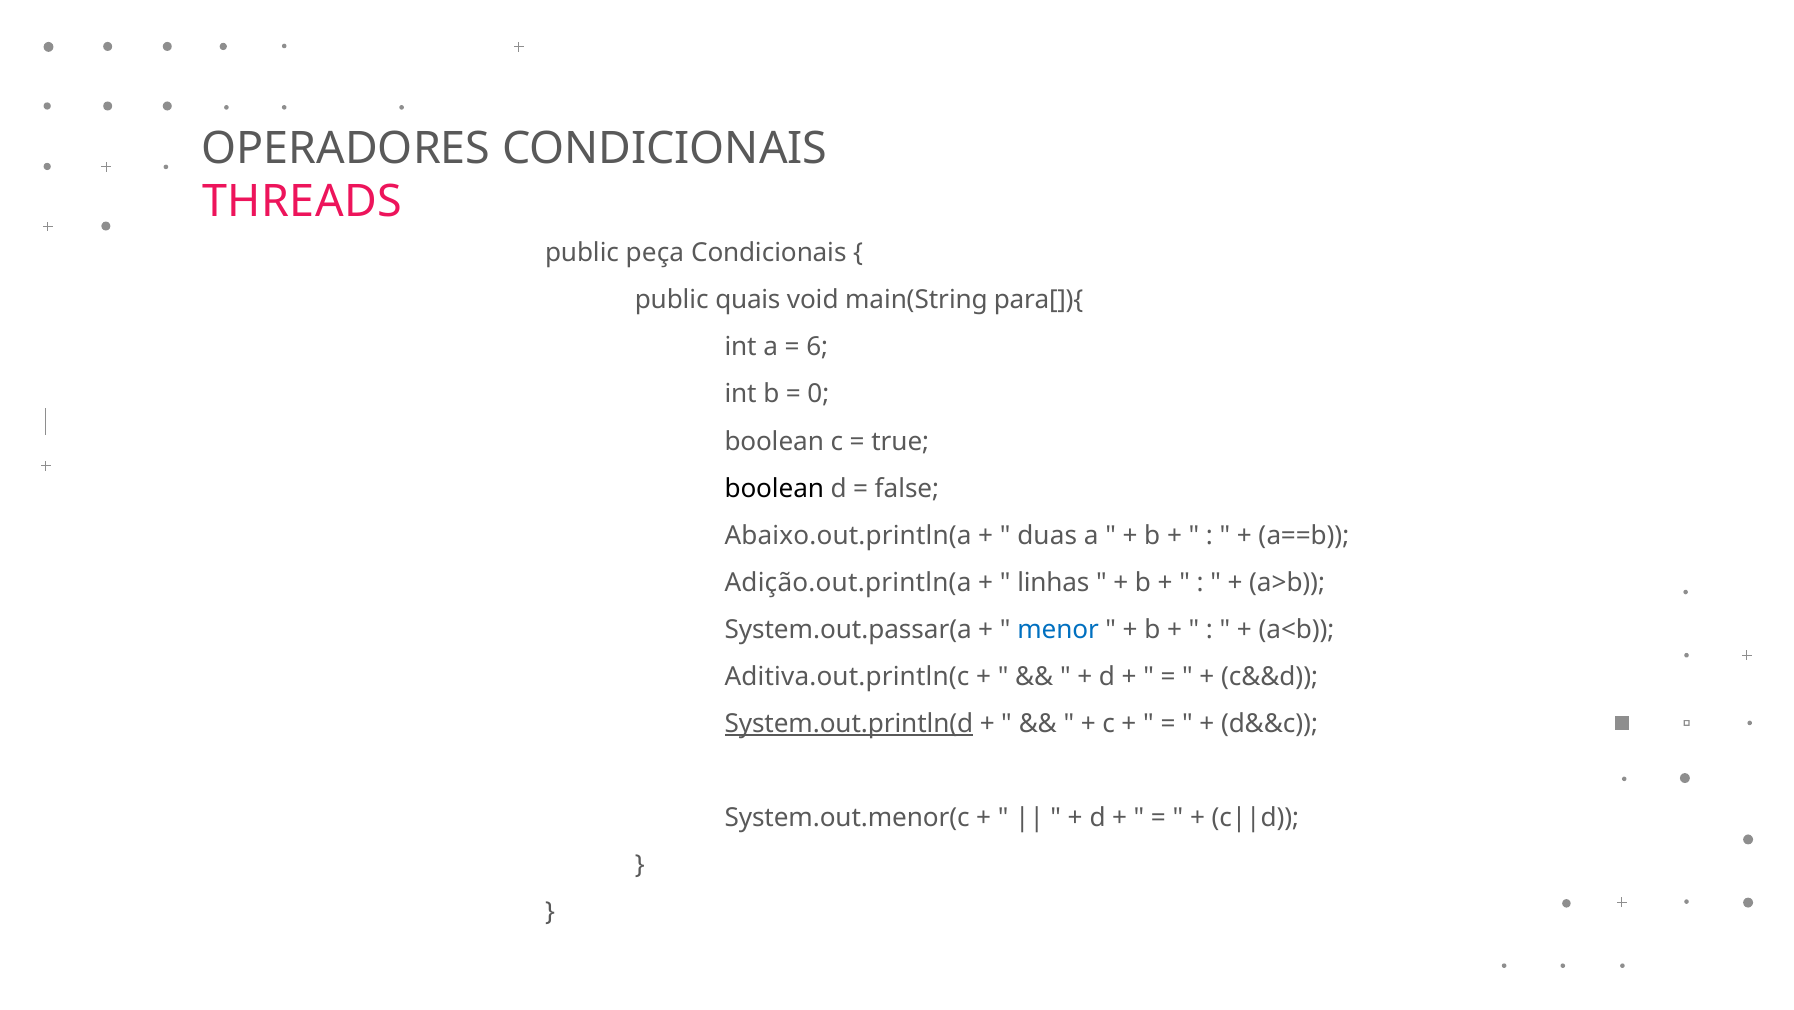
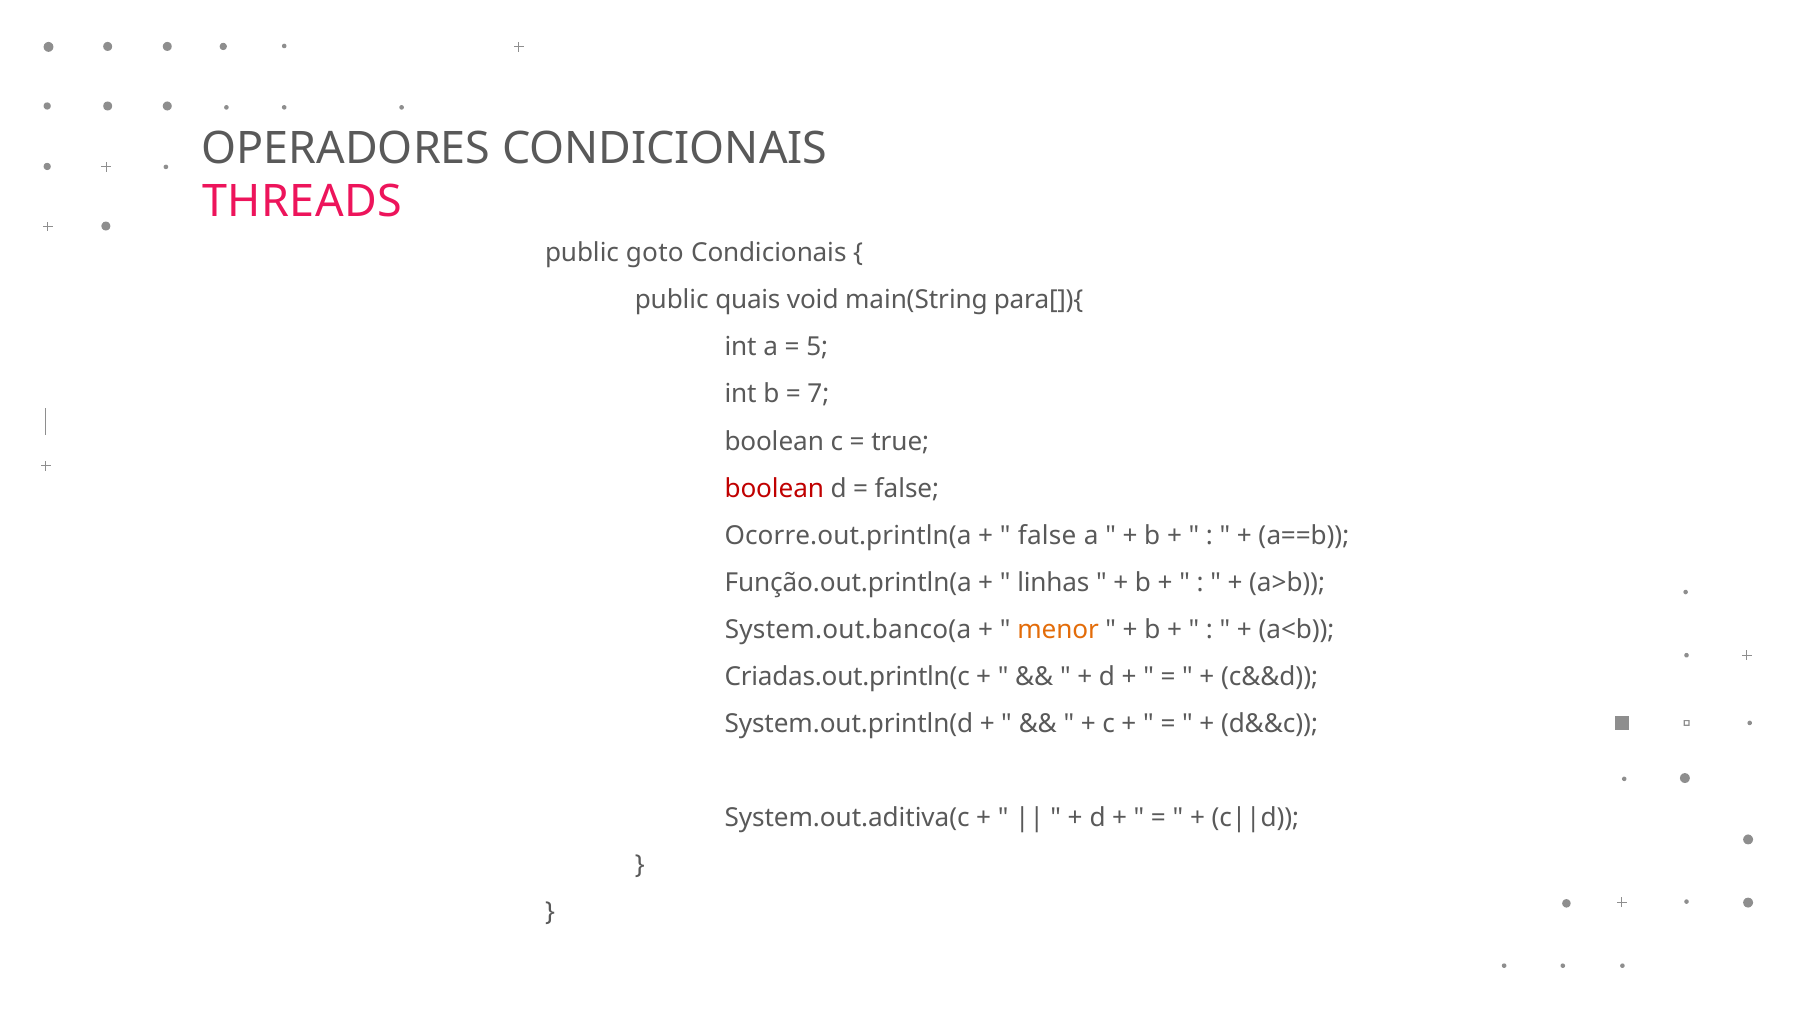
peça: peça -> goto (655, 253)
6: 6 -> 5 (817, 347)
0: 0 -> 7 (818, 394)
boolean colour: black -> red (774, 488)
Abaixo.out.println(a: Abaixo.out.println(a -> Ocorre.out.println(a (848, 536)
duas: duas -> false (1047, 536)
Adição.out.println(a: Adição.out.println(a -> Função.out.println(a (848, 583)
System.out.passar(a: System.out.passar(a -> System.out.banco(a (848, 630)
menor colour: blue -> orange (1058, 630)
Aditiva.out.println(c: Aditiva.out.println(c -> Criadas.out.println(c (847, 677)
System.out.println(d underline: present -> none (849, 724)
System.out.menor(c: System.out.menor(c -> System.out.aditiva(c (847, 818)
